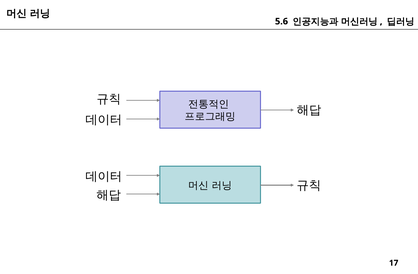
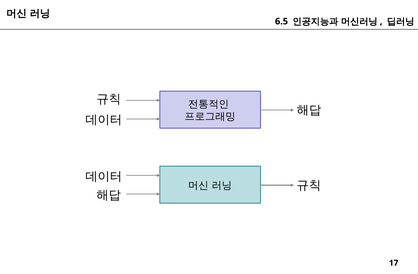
5.6: 5.6 -> 6.5 (282, 21)
